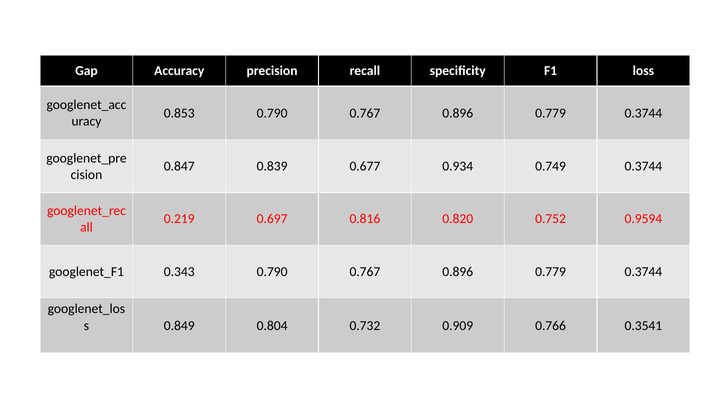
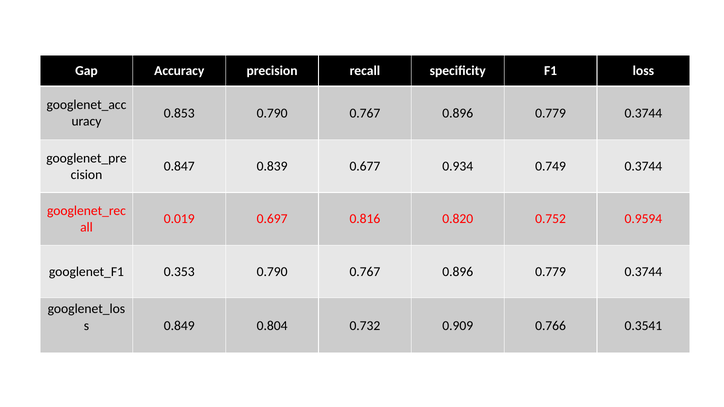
0.219: 0.219 -> 0.019 (179, 219)
0.343: 0.343 -> 0.353 (179, 272)
